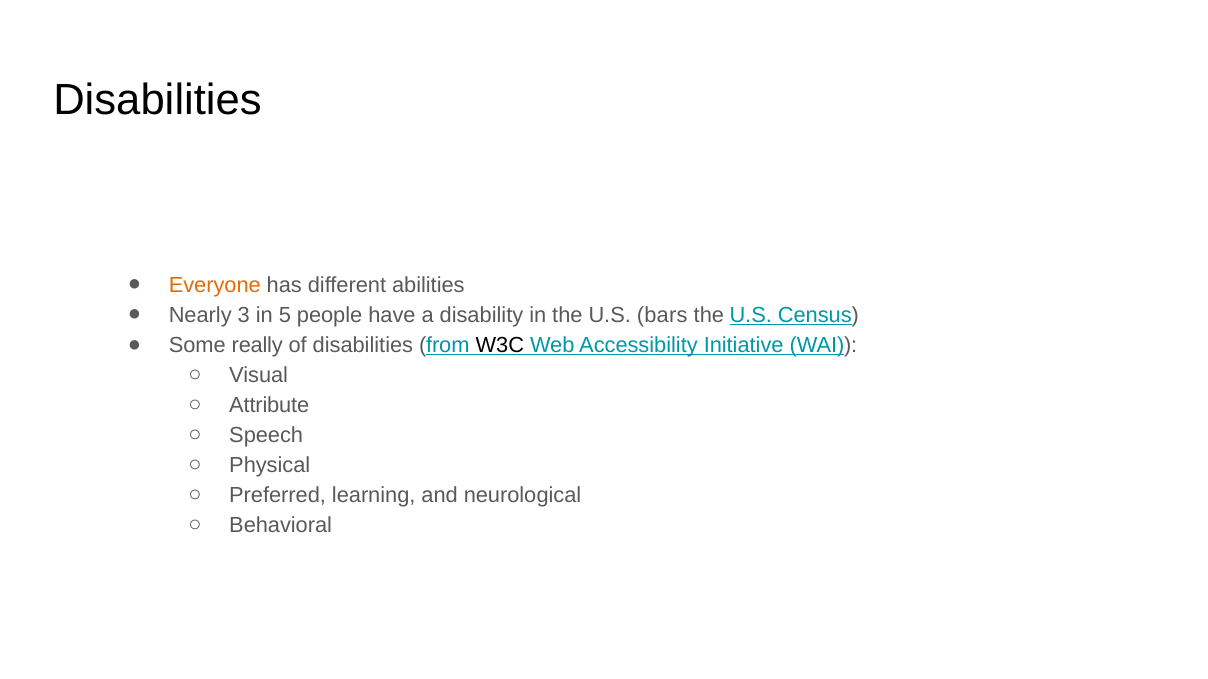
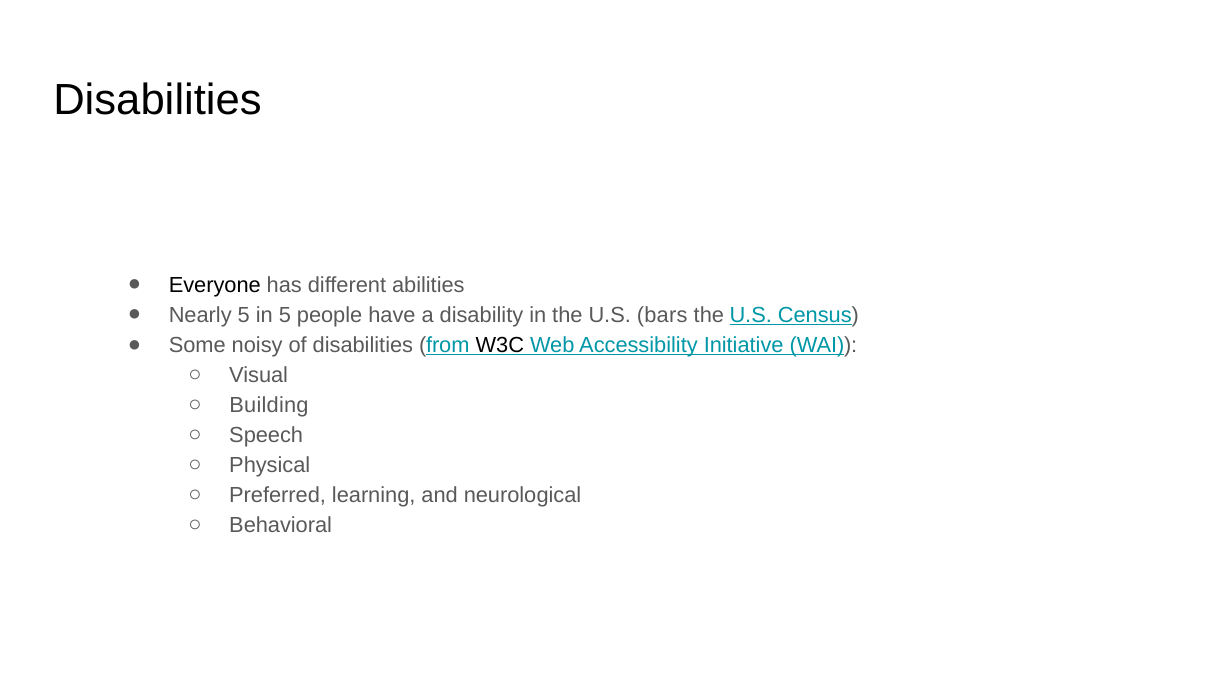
Everyone colour: orange -> black (215, 285)
Nearly 3: 3 -> 5 (244, 315)
really: really -> noisy (257, 345)
Attribute: Attribute -> Building (269, 406)
